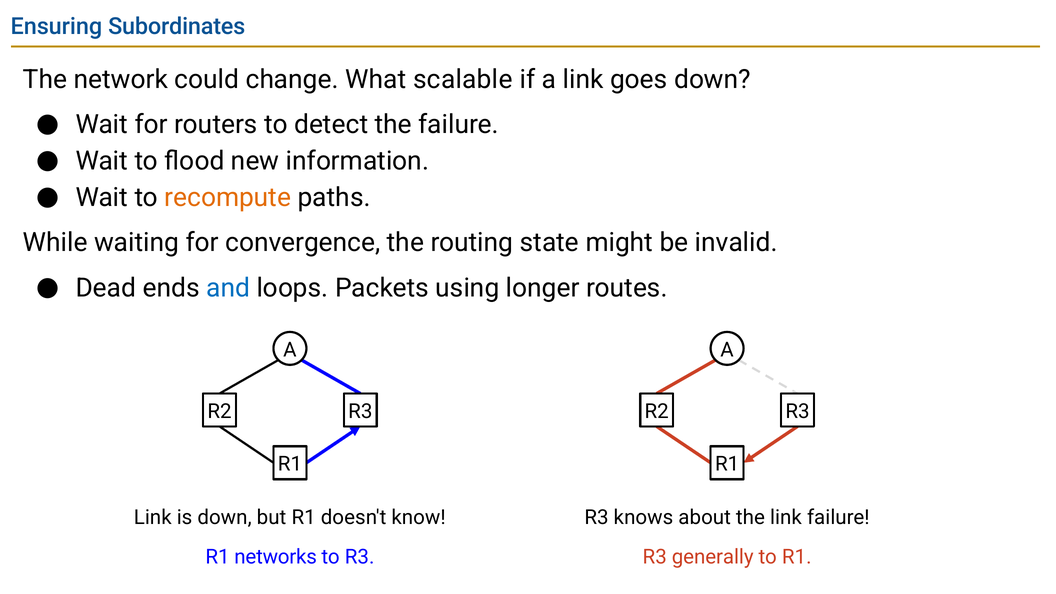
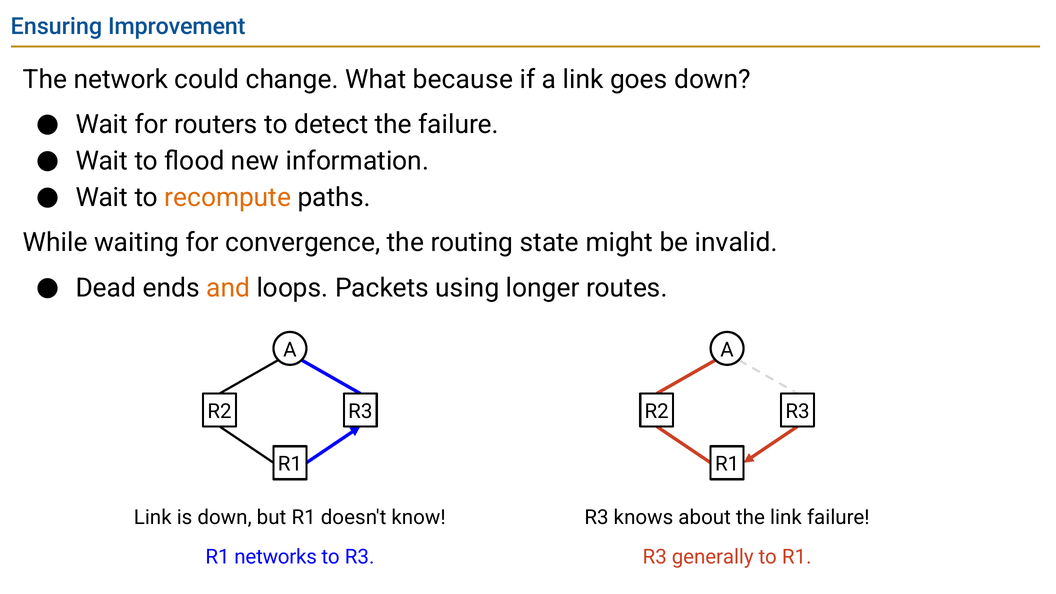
Subordinates: Subordinates -> Improvement (177, 26)
scalable: scalable -> because (463, 79)
and colour: blue -> orange (228, 288)
